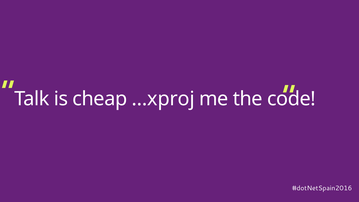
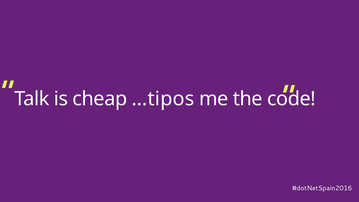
…xproj: …xproj -> …tipos (163, 99)
